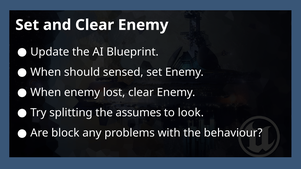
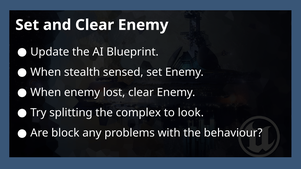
should: should -> stealth (82, 72)
assumes: assumes -> complex (138, 113)
